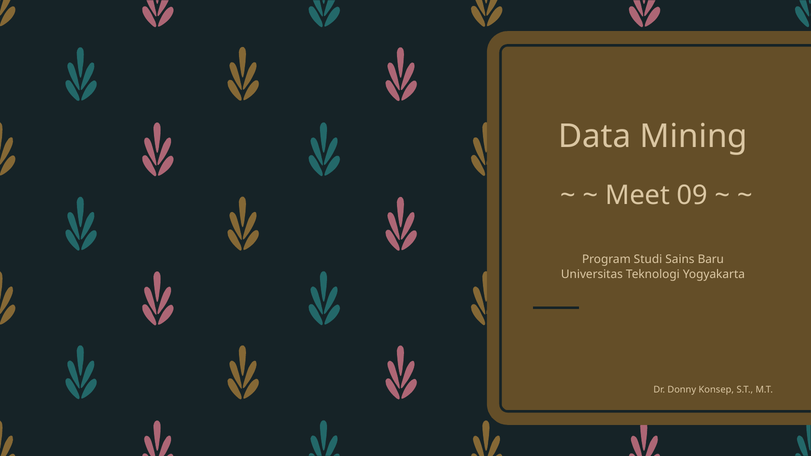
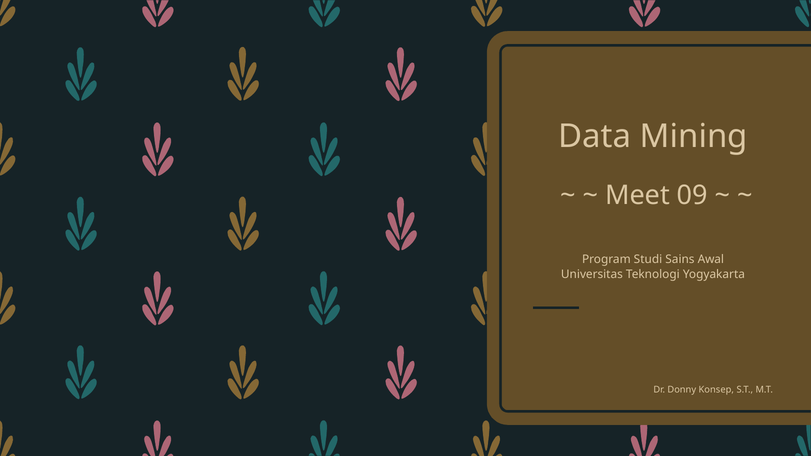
Baru: Baru -> Awal (711, 260)
